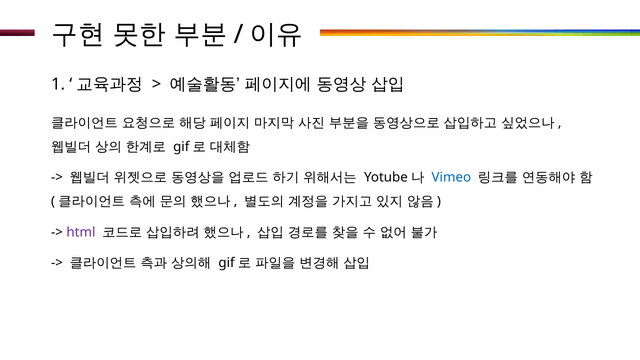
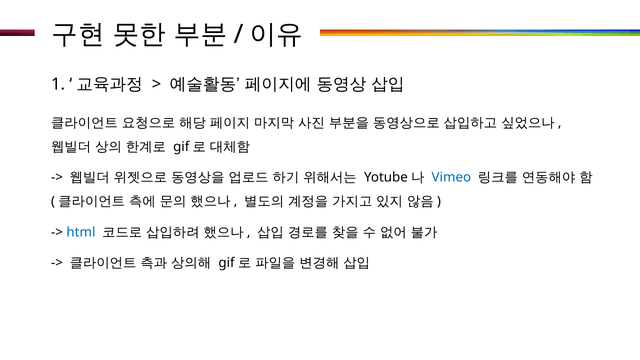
html colour: purple -> blue (81, 232)
